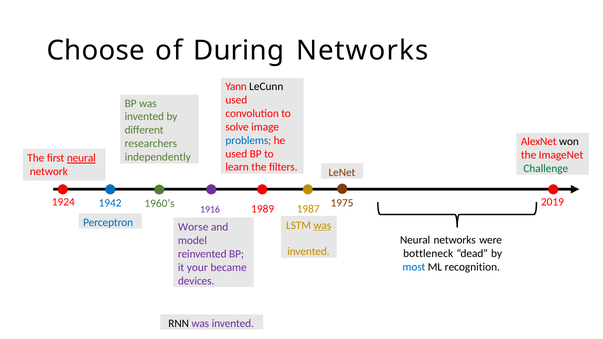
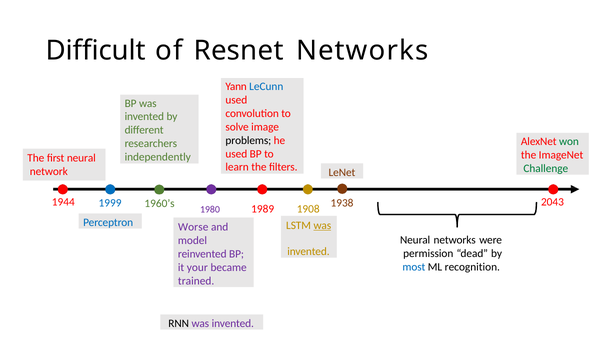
Choose: Choose -> Difficult (96, 51)
During: During -> Resnet (239, 51)
LeCunn colour: black -> blue (266, 87)
problems colour: blue -> black (248, 140)
won colour: black -> green (569, 142)
neural underline: present -> none (81, 158)
1924: 1924 -> 1944 (63, 202)
2019: 2019 -> 2043 (552, 202)
1975: 1975 -> 1938 (342, 203)
1942: 1942 -> 1999 (110, 203)
1916: 1916 -> 1980 (210, 210)
1987: 1987 -> 1908 (308, 209)
bottleneck: bottleneck -> permission (428, 254)
devices: devices -> trained (196, 281)
